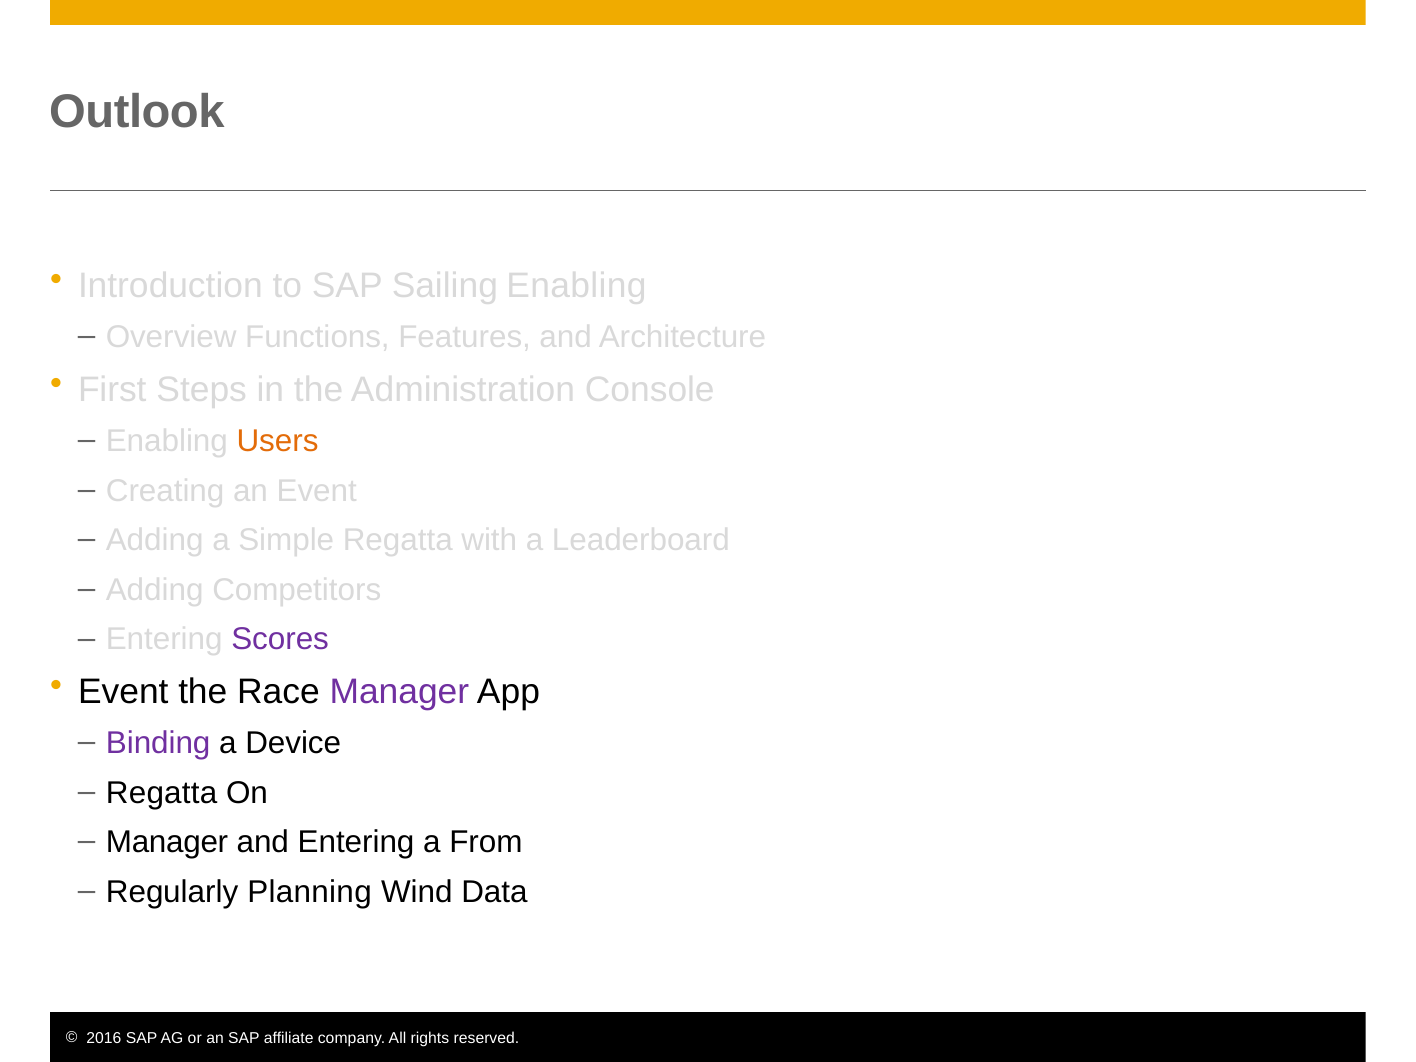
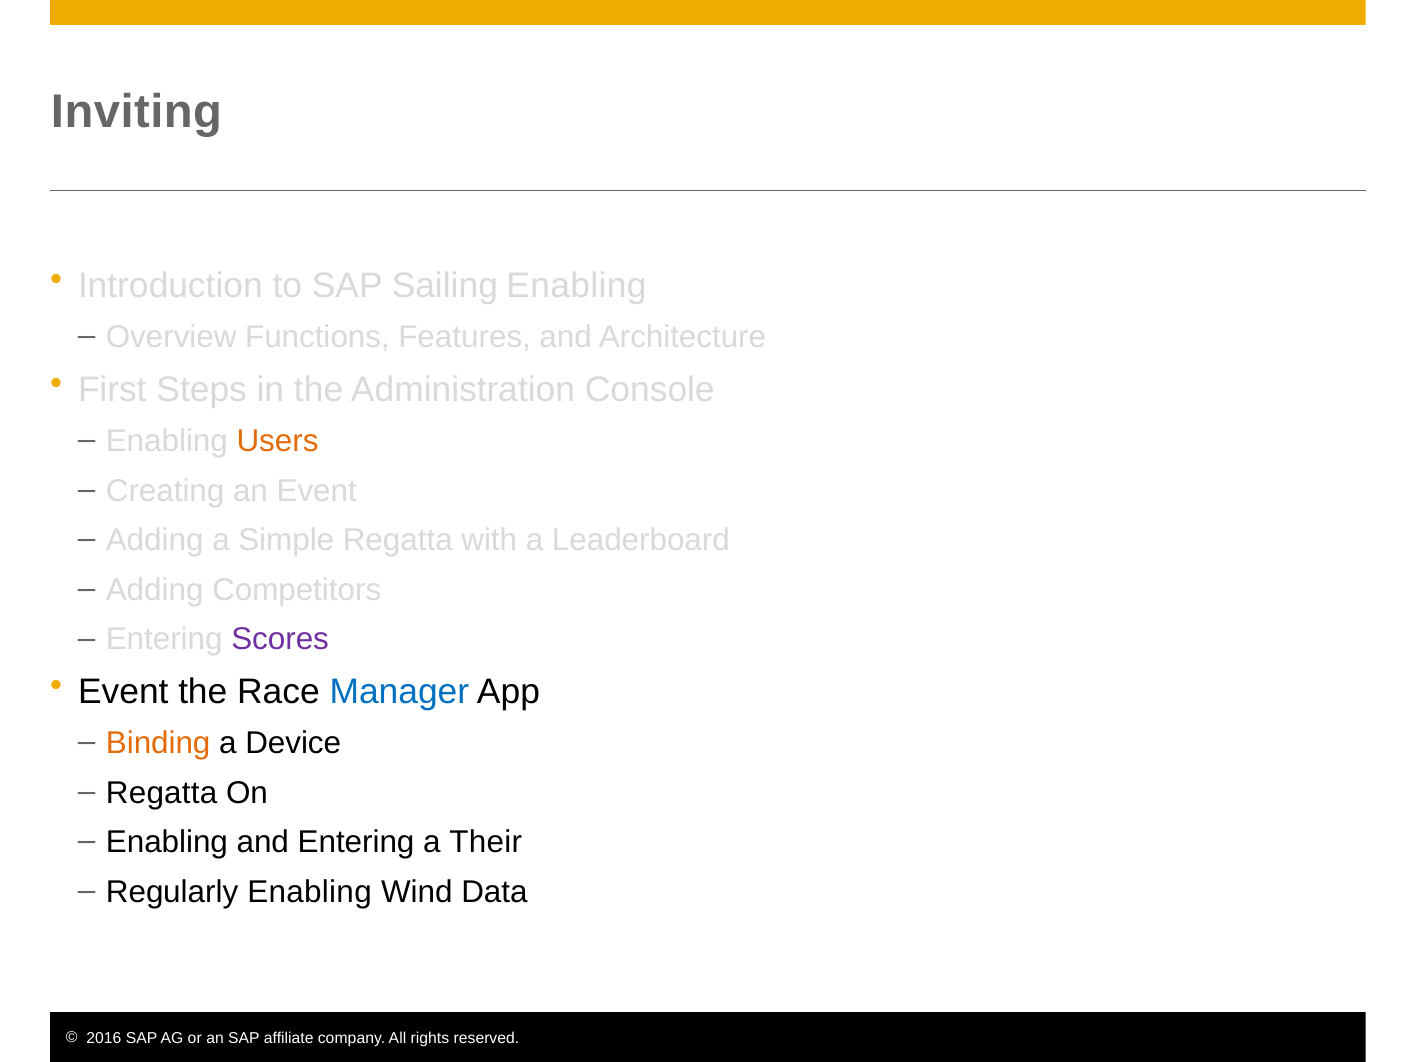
Outlook: Outlook -> Inviting (136, 112)
Manager colour: purple -> blue (399, 692)
Binding colour: purple -> orange (158, 743)
Manager: Manager -> Enabling (167, 842)
From: From -> Their (486, 842)
Regularly Planning: Planning -> Enabling (310, 892)
